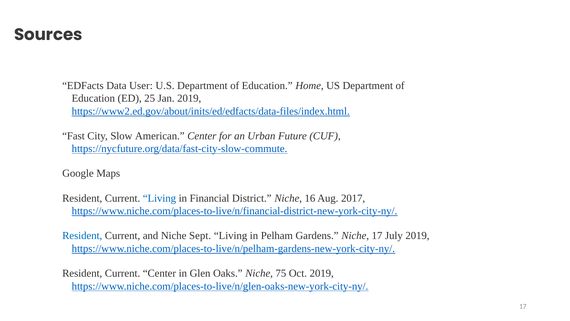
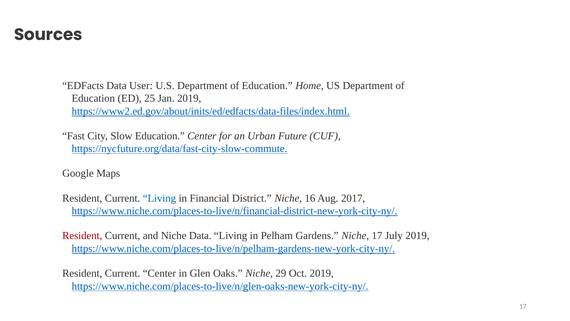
Slow American: American -> Education (160, 136)
Resident colour: blue -> red (82, 235)
Niche Sept: Sept -> Data (200, 235)
75: 75 -> 29 (281, 273)
